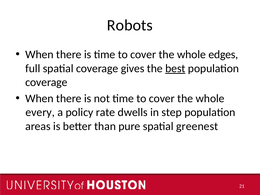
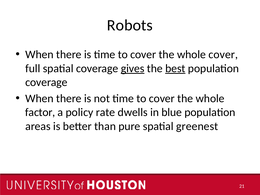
whole edges: edges -> cover (223, 55)
gives underline: none -> present (133, 68)
every: every -> factor (40, 112)
step: step -> blue (172, 112)
